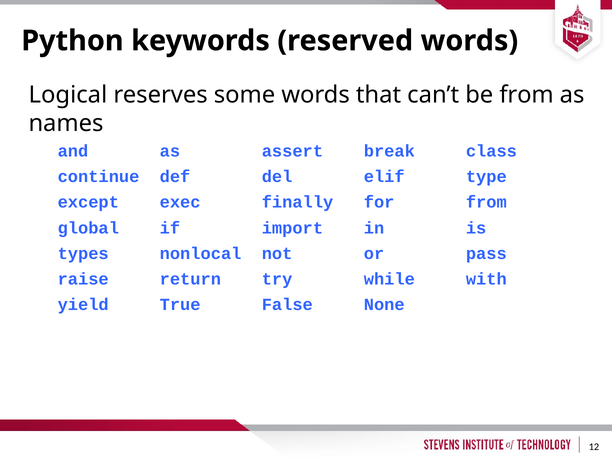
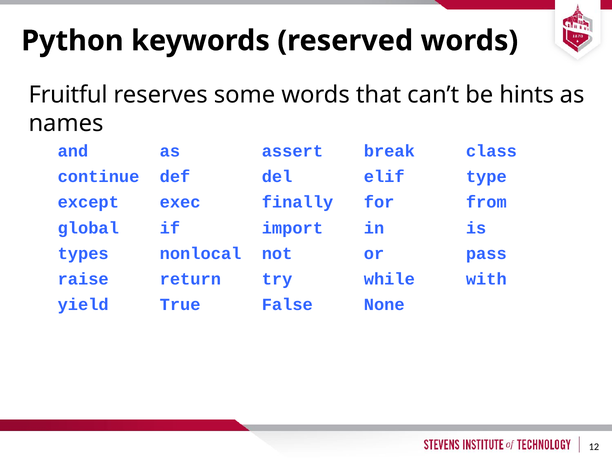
Logical: Logical -> Fruitful (68, 95)
be from: from -> hints (527, 95)
